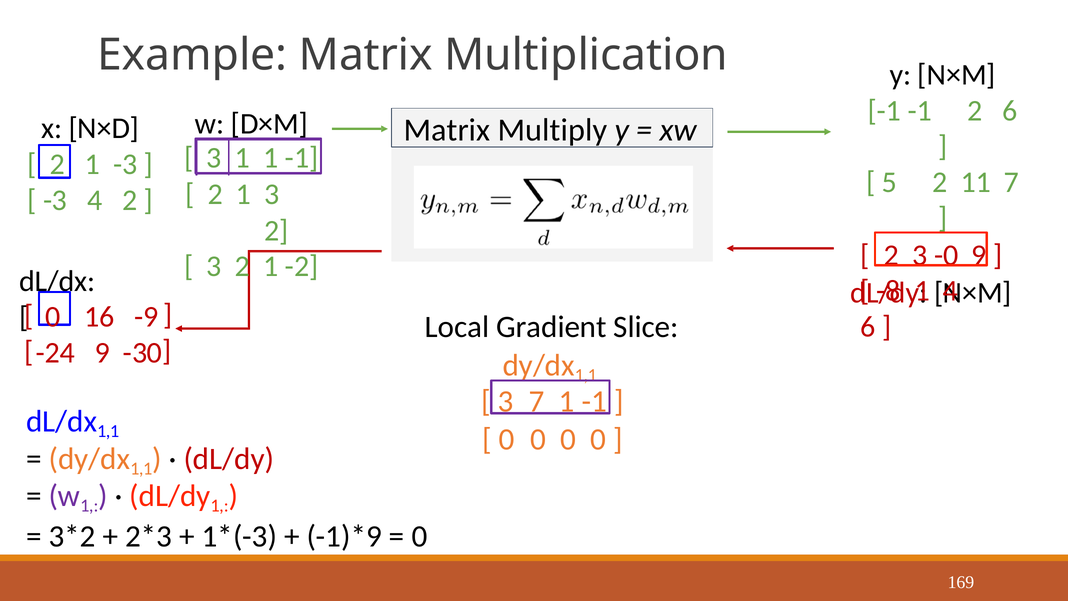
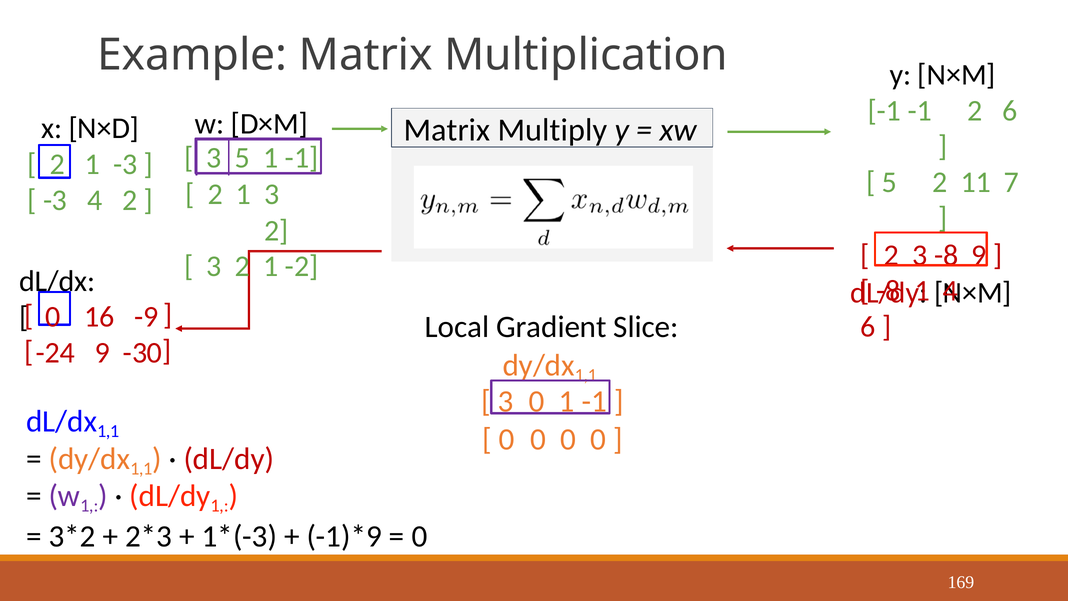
3 1: 1 -> 5 (242, 158)
3 -0: -0 -> -8 (946, 255)
3 7: 7 -> 0 (537, 402)
